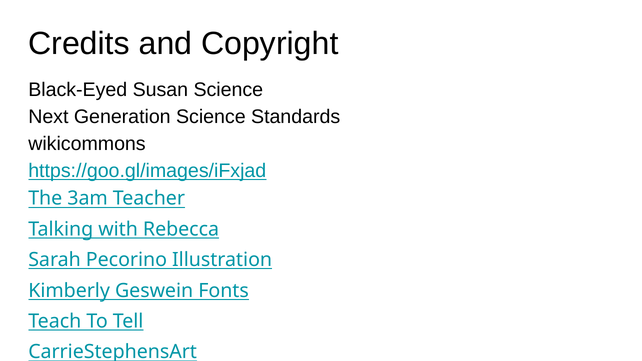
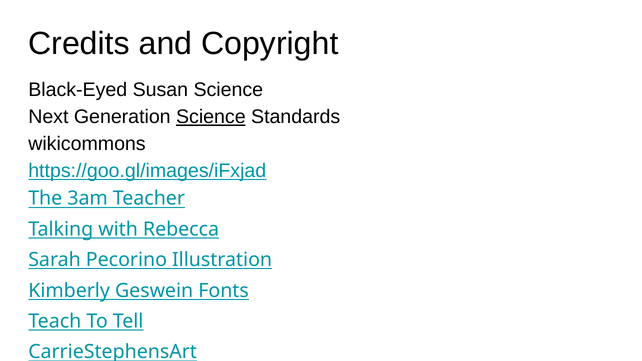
Science underline: none -> present (211, 117)
